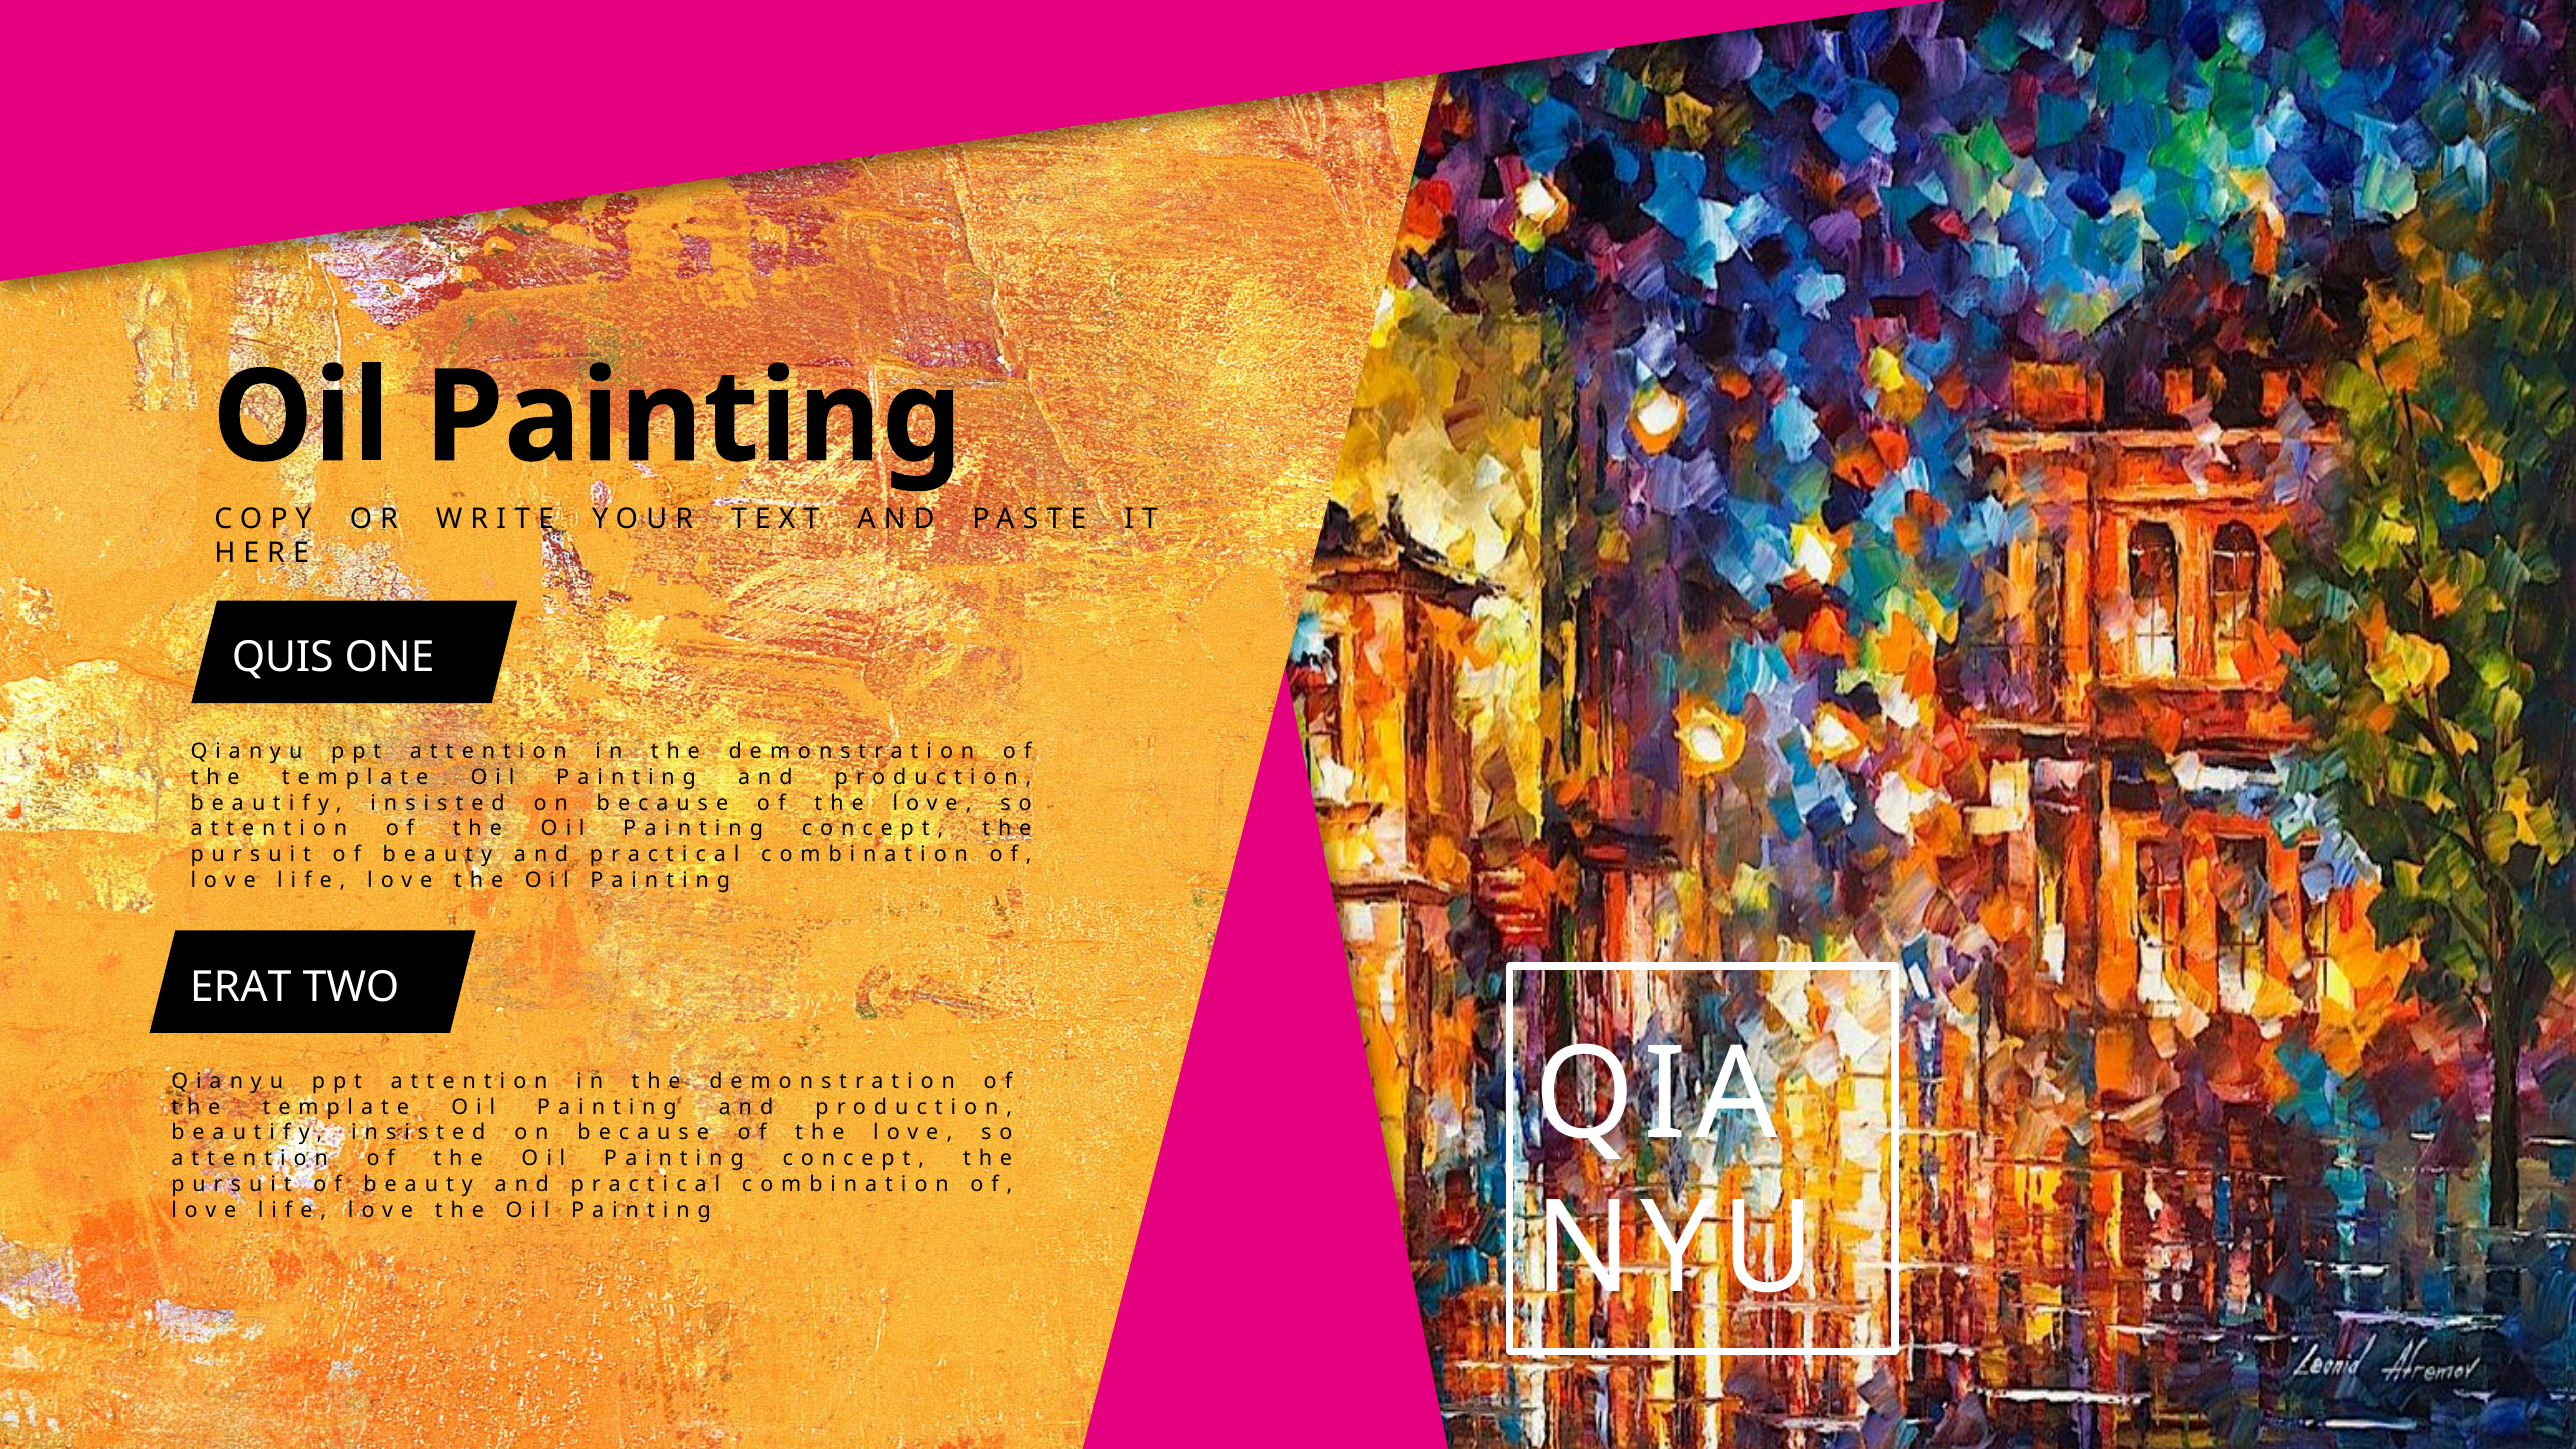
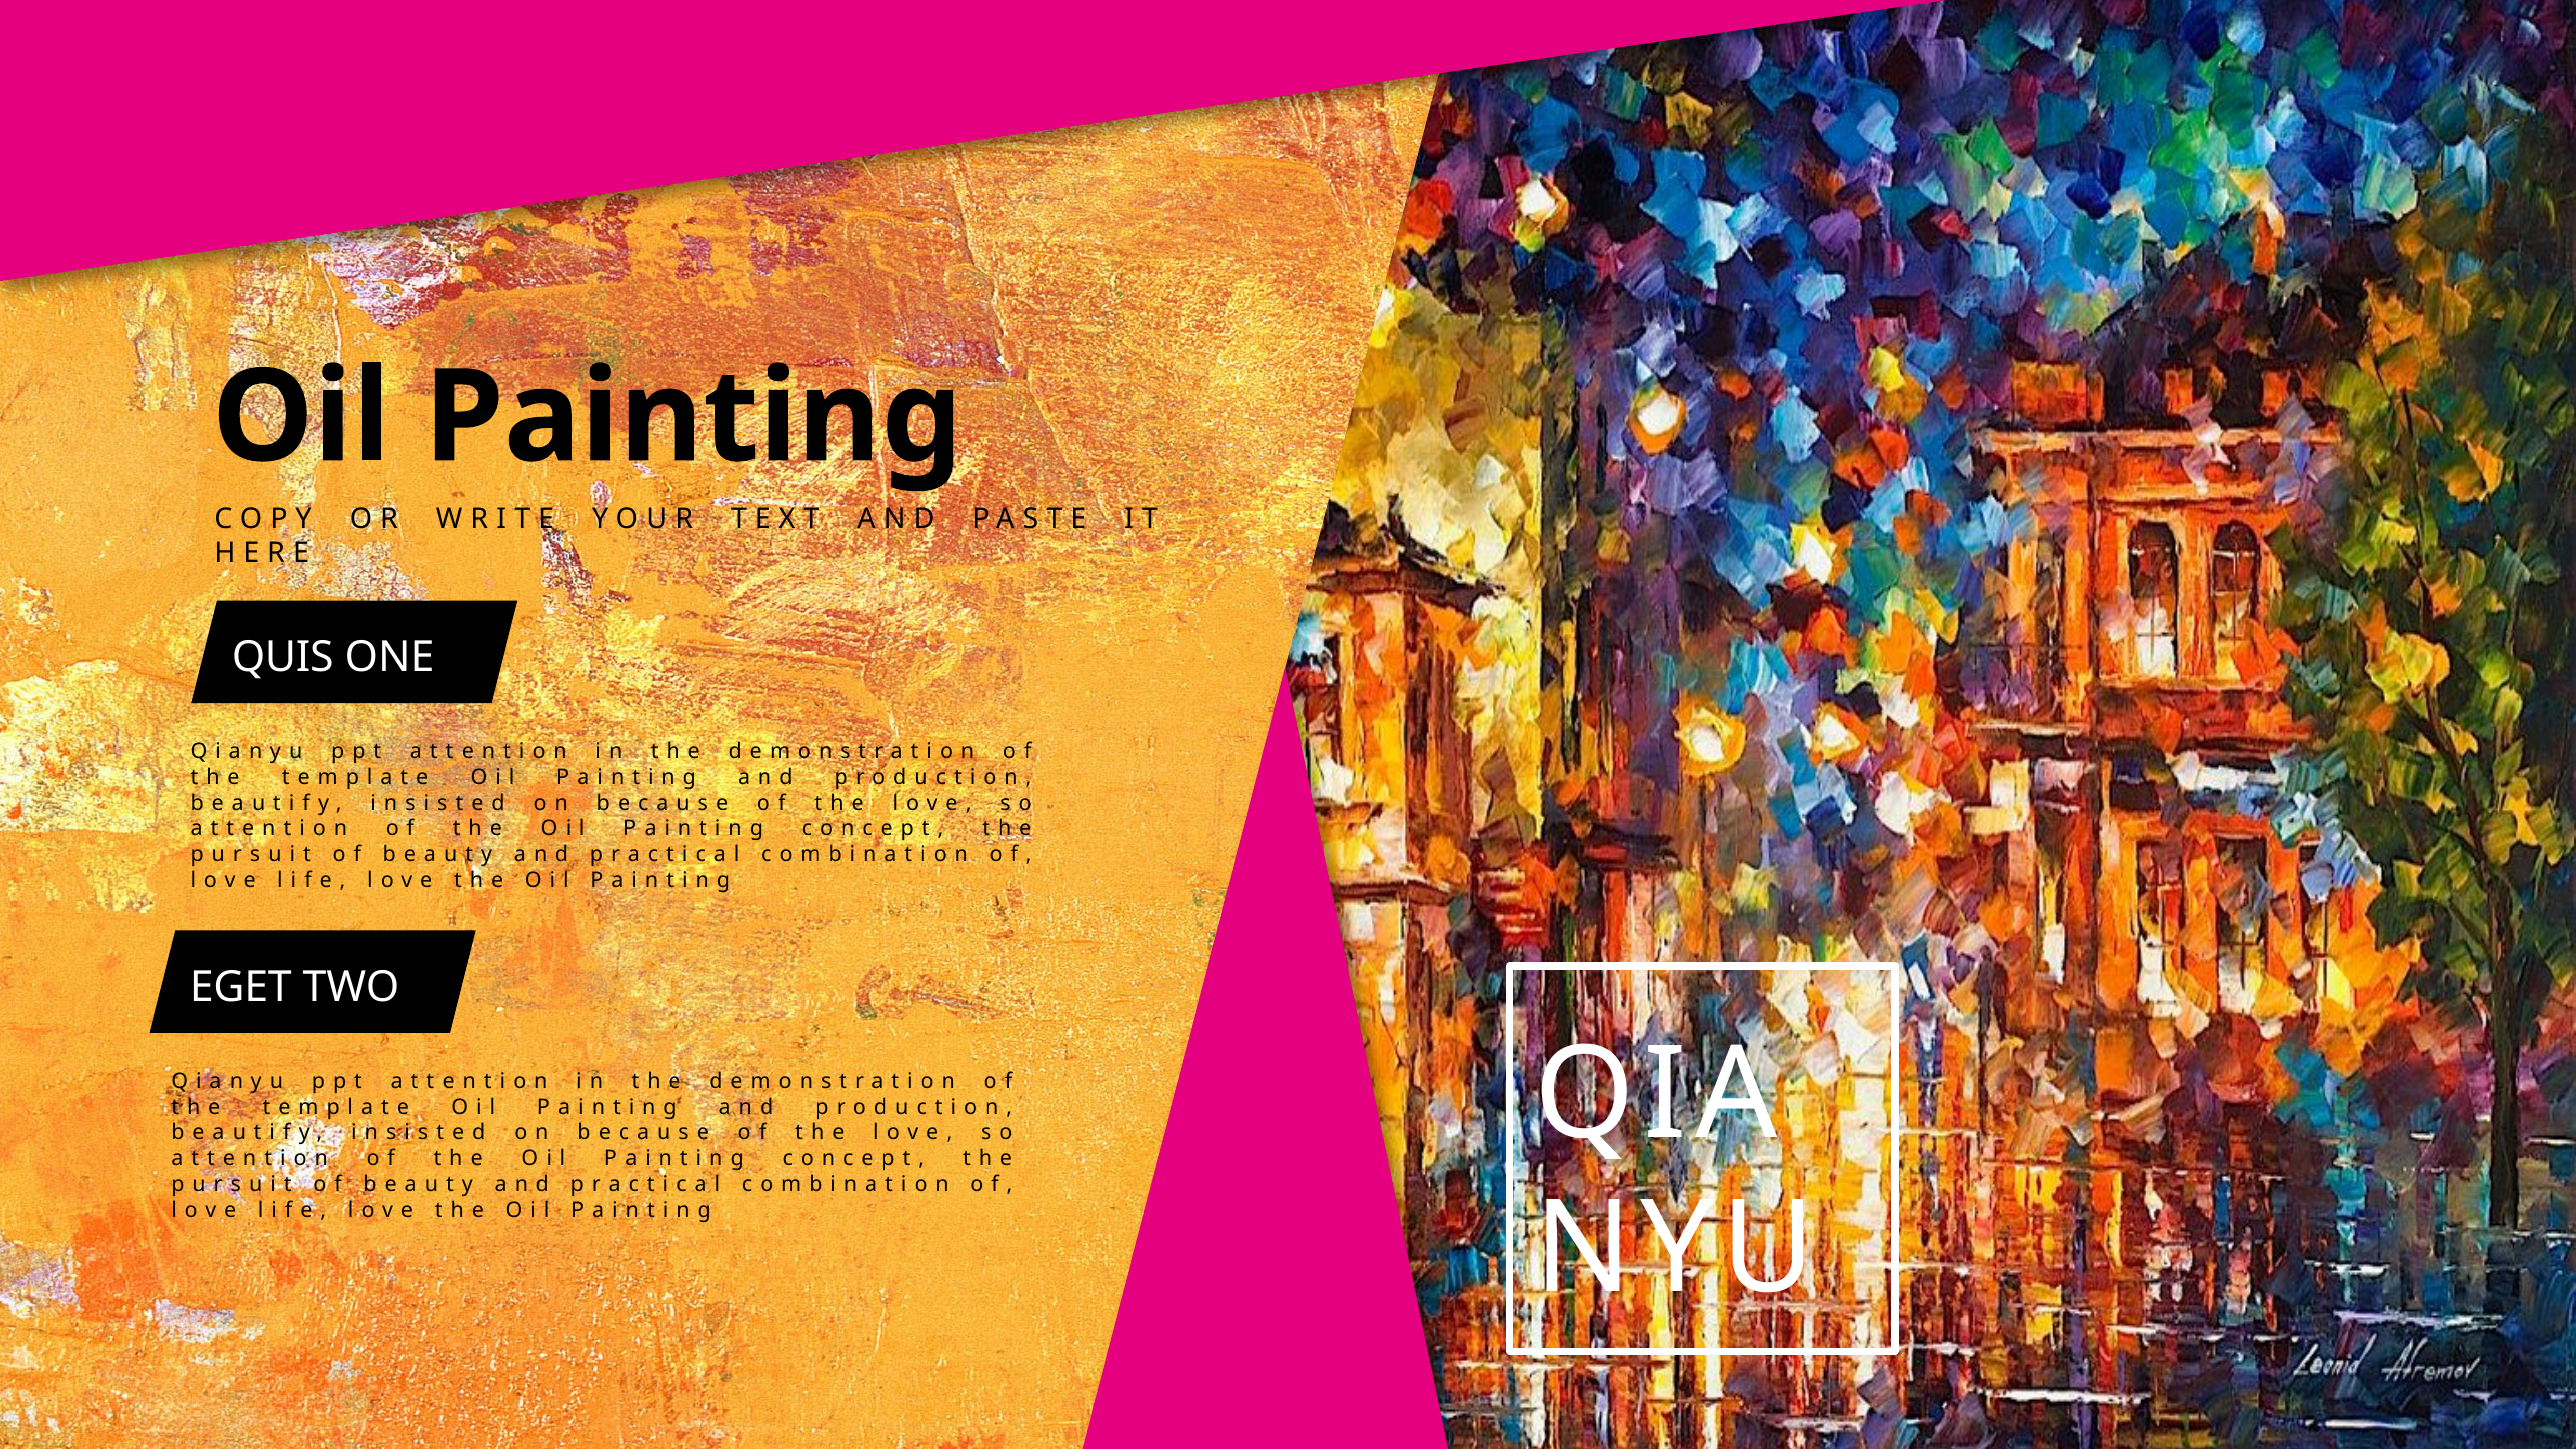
ERAT: ERAT -> EGET (241, 987)
